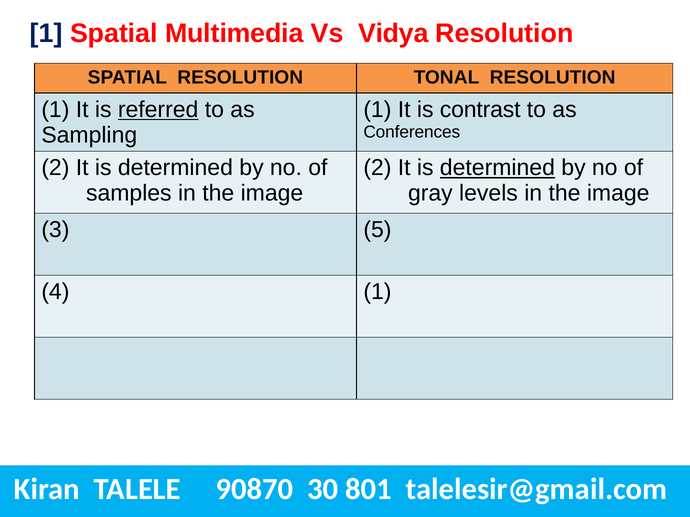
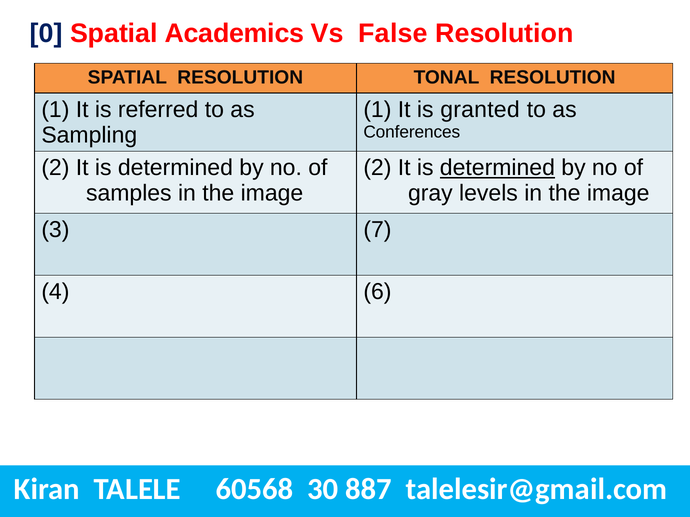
1: 1 -> 0 (46, 33)
Multimedia: Multimedia -> Academics (234, 33)
Vidya: Vidya -> False (393, 33)
referred underline: present -> none (158, 110)
contrast: contrast -> granted (480, 110)
5: 5 -> 7 (377, 230)
4 1: 1 -> 6 (377, 292)
90870: 90870 -> 60568 (254, 490)
801: 801 -> 887 (368, 490)
